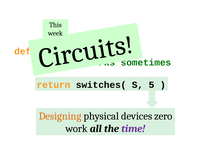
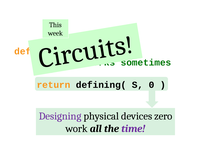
switches(: switches( -> defining( (101, 85)
5: 5 -> 0 (152, 85)
Designing colour: orange -> purple (60, 116)
